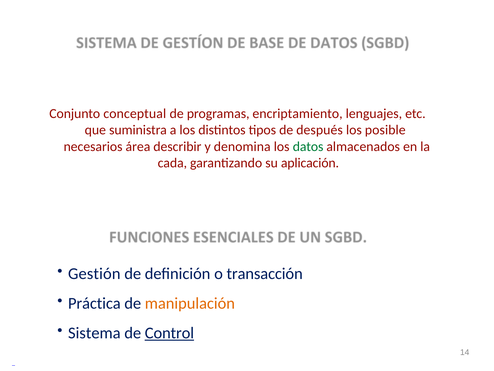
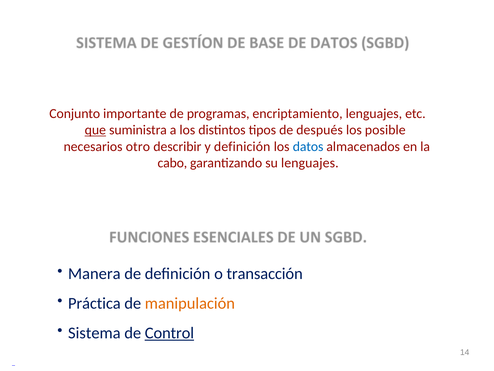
conceptual: conceptual -> importante (135, 113)
que underline: none -> present (95, 130)
área: área -> otro (138, 146)
y denomina: denomina -> definición (242, 146)
datos colour: green -> blue (308, 146)
cada: cada -> cabo (172, 163)
su aplicación: aplicación -> lenguajes (310, 163)
Gestión: Gestión -> Manera (94, 273)
